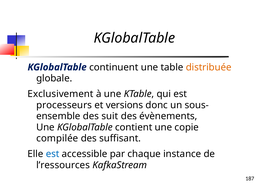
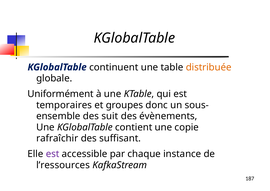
Exclusivement: Exclusivement -> Uniformément (61, 94)
processeurs: processeurs -> temporaires (64, 105)
versions: versions -> groupes (124, 105)
compilée: compilée -> rafraîchir (57, 138)
est colour: blue -> purple (53, 154)
